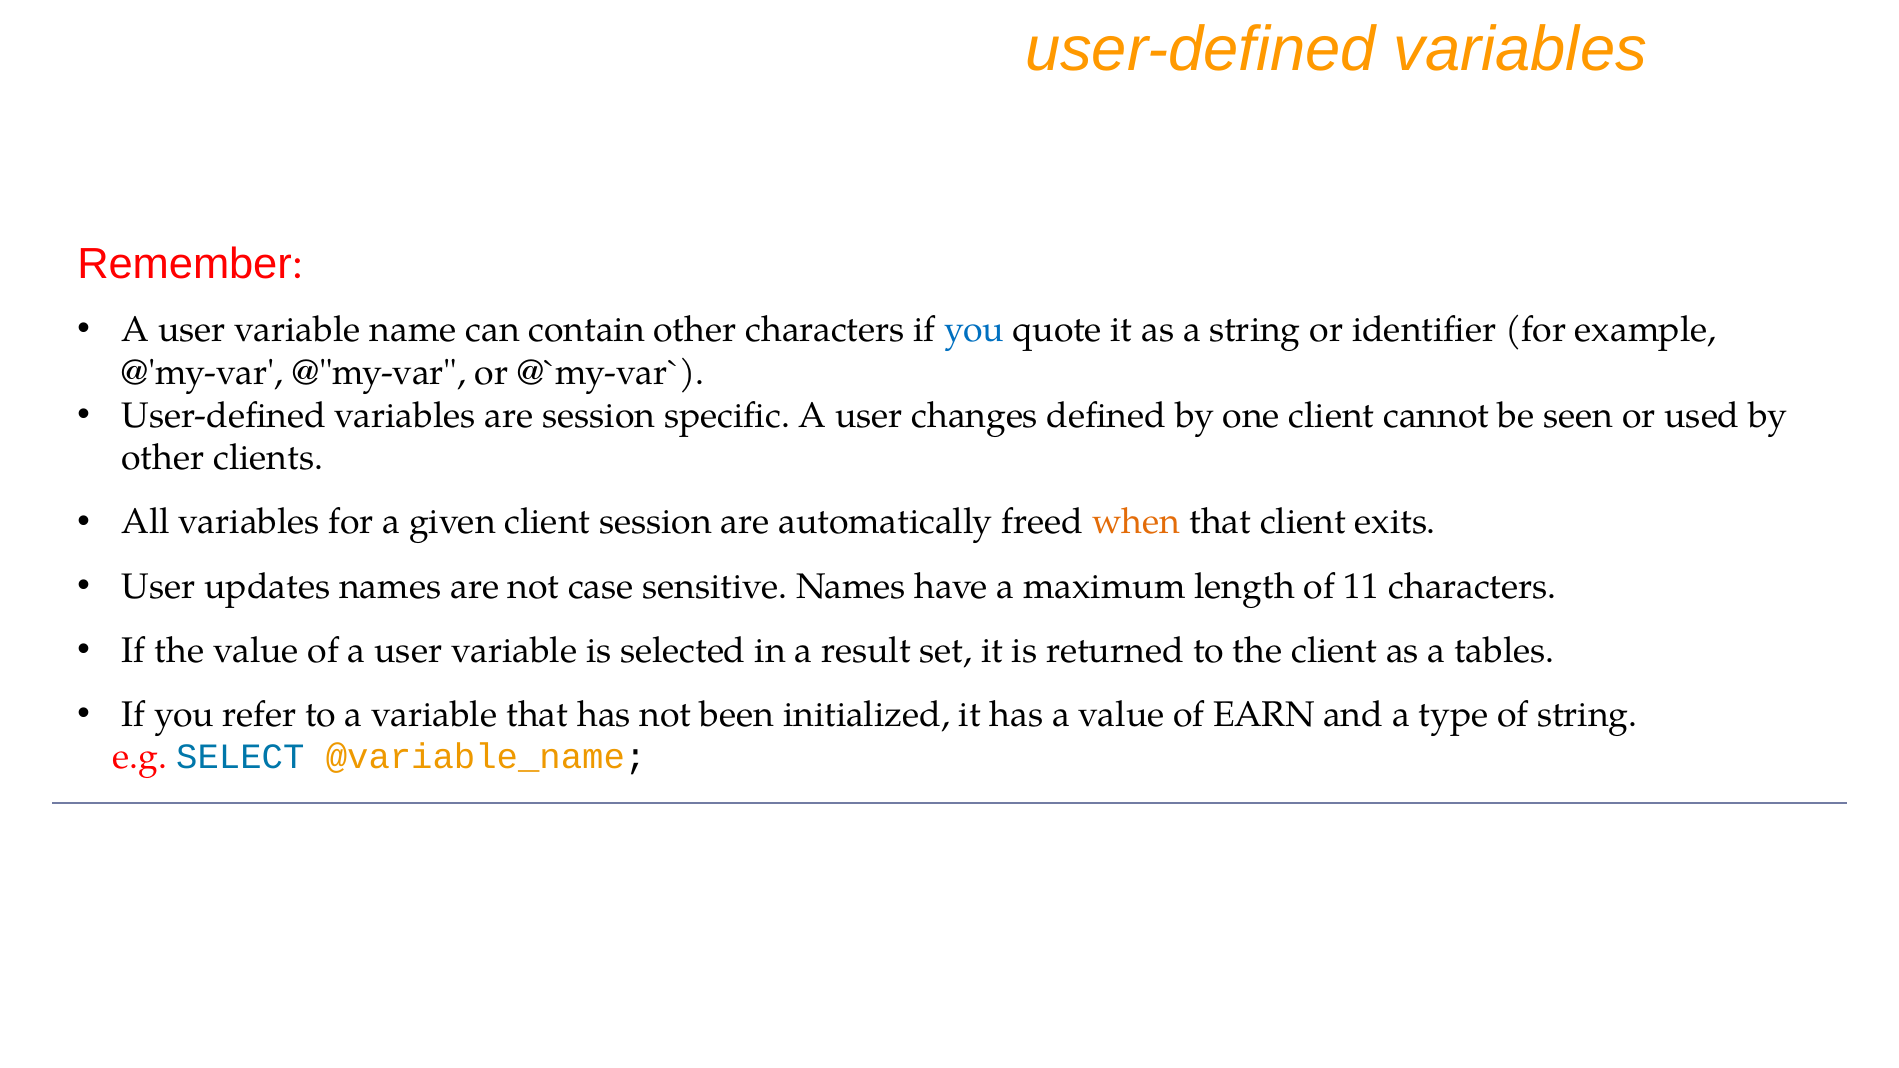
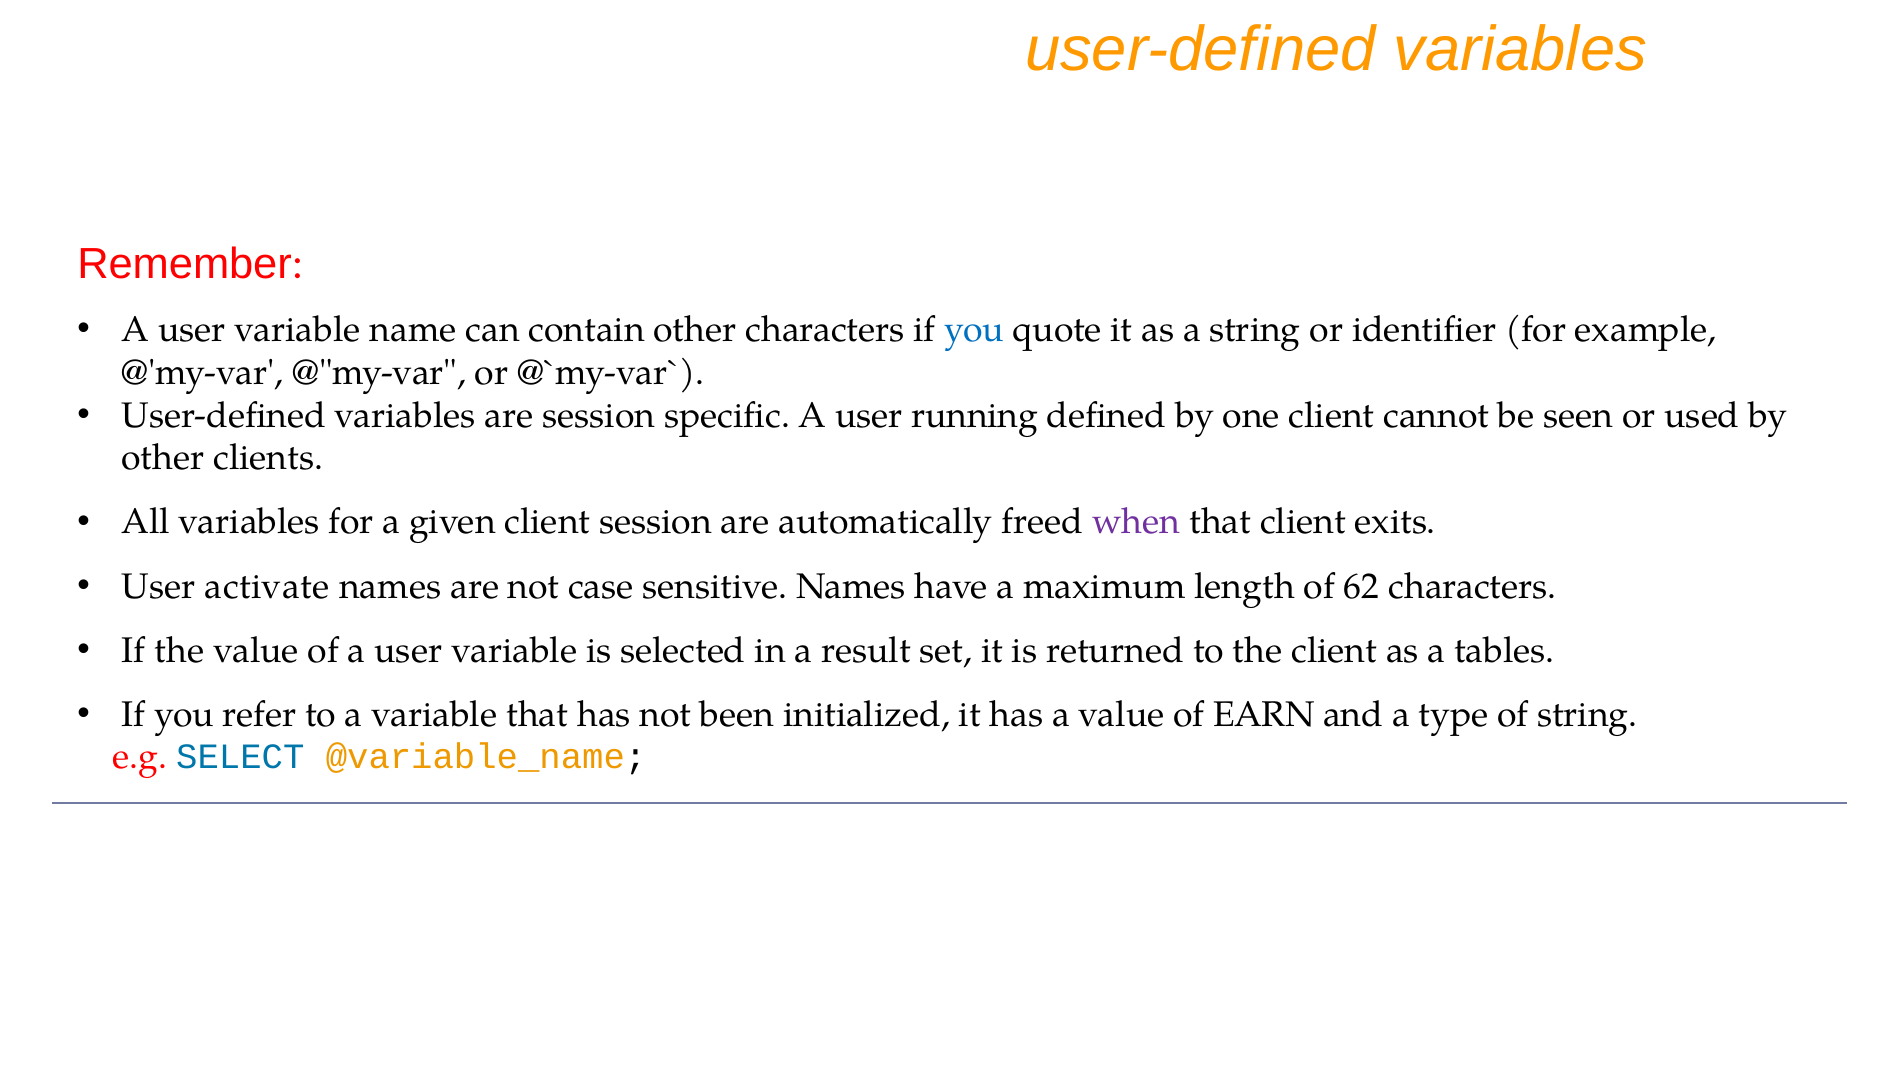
changes: changes -> running (975, 415)
when colour: orange -> purple (1136, 522)
updates: updates -> activate (267, 586)
11: 11 -> 62 (1362, 586)
